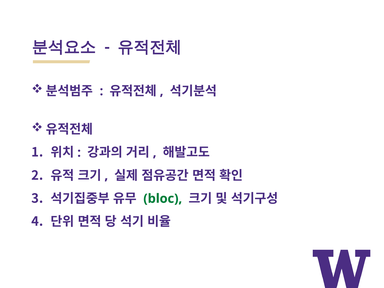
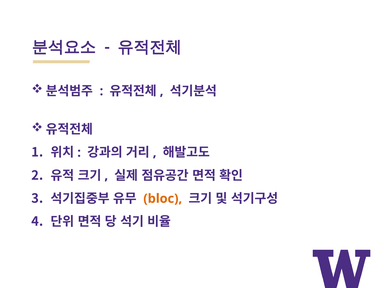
bloc colour: green -> orange (163, 199)
